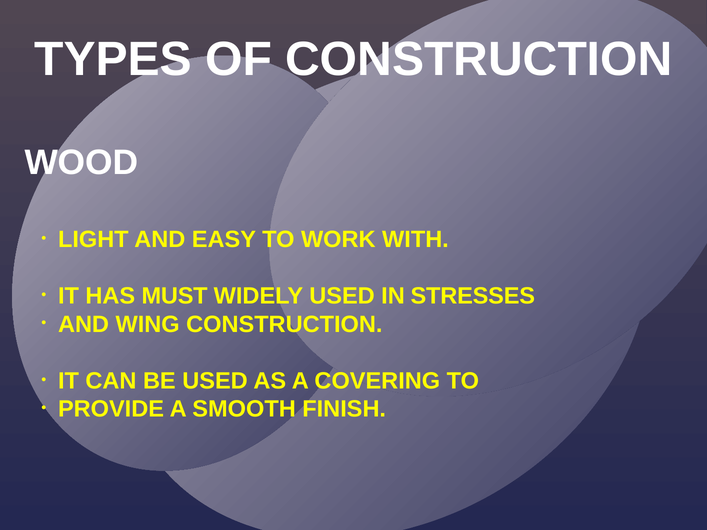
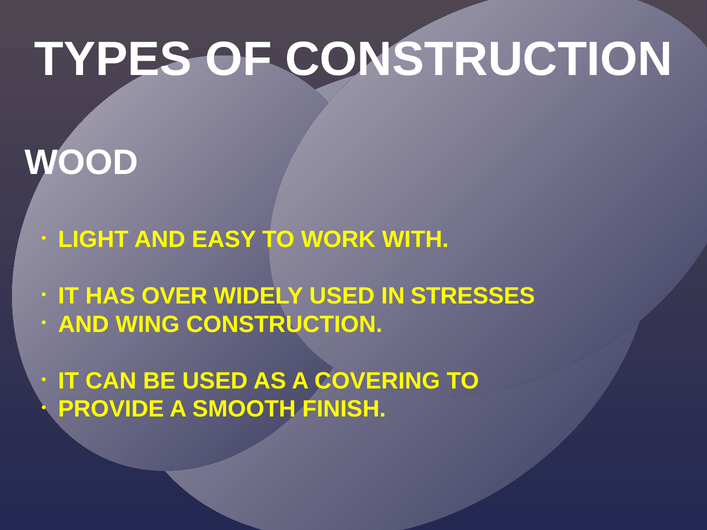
MUST: MUST -> OVER (175, 296)
